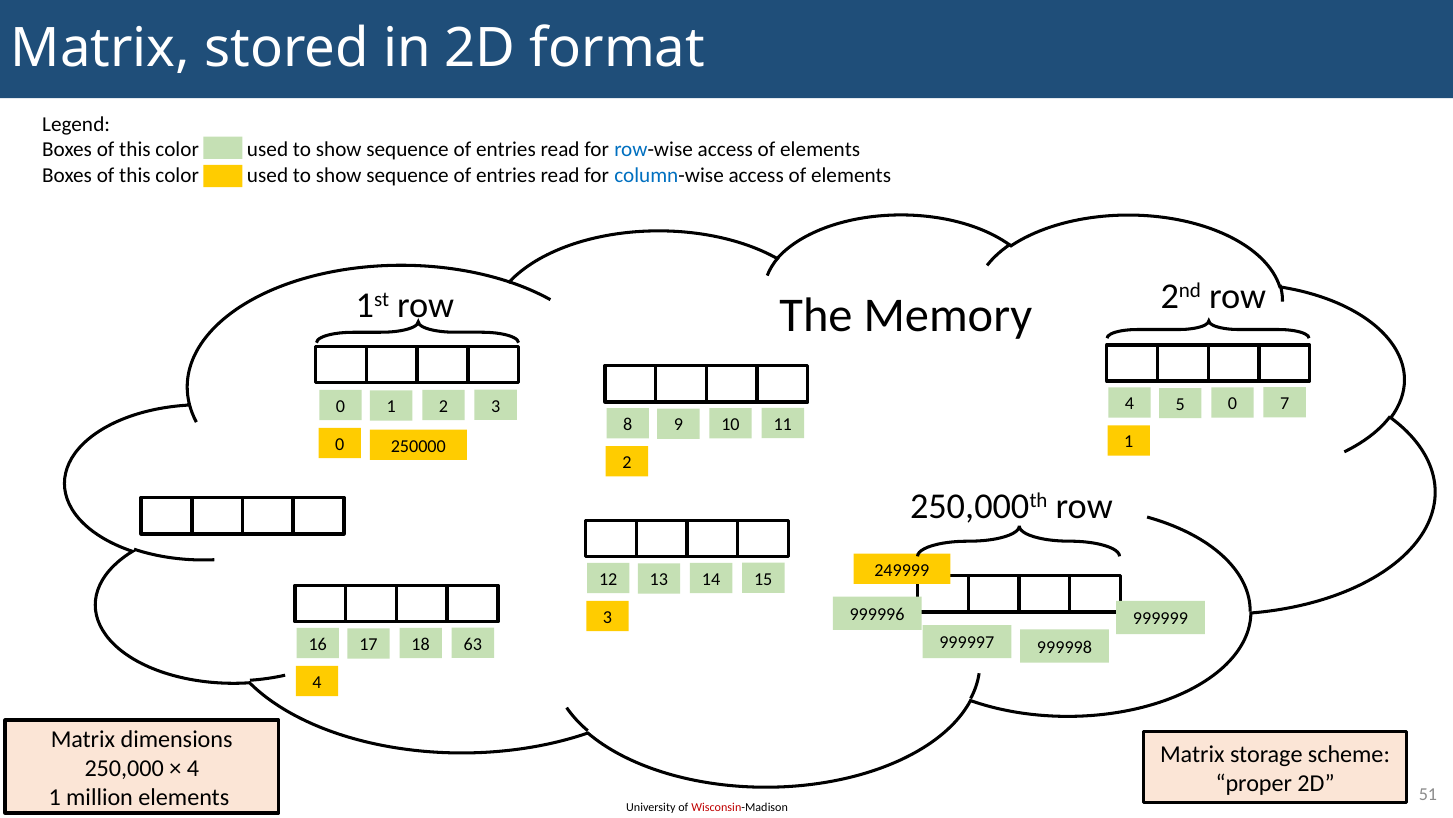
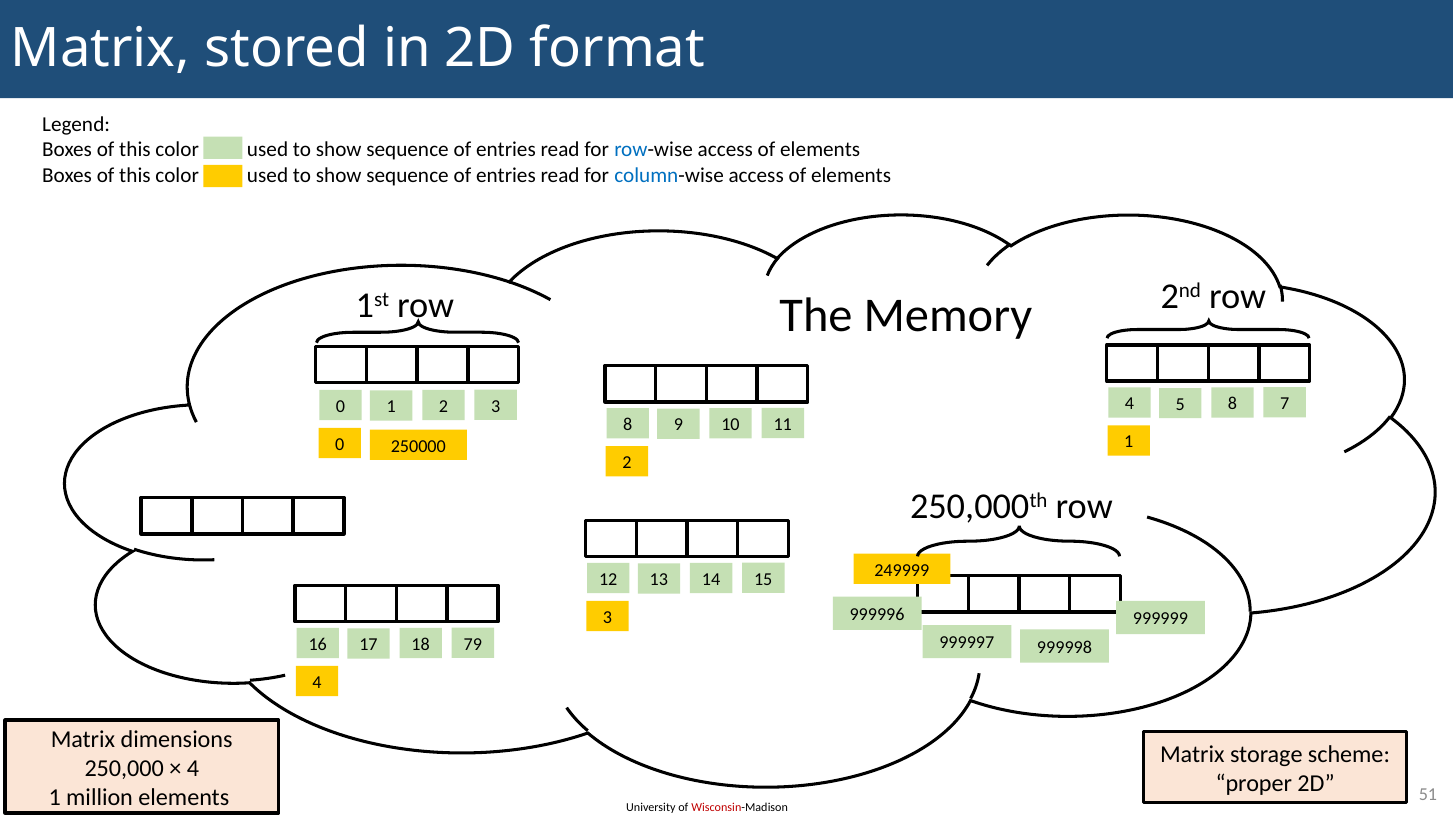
5 0: 0 -> 8 (1232, 404)
63: 63 -> 79 (473, 644)
